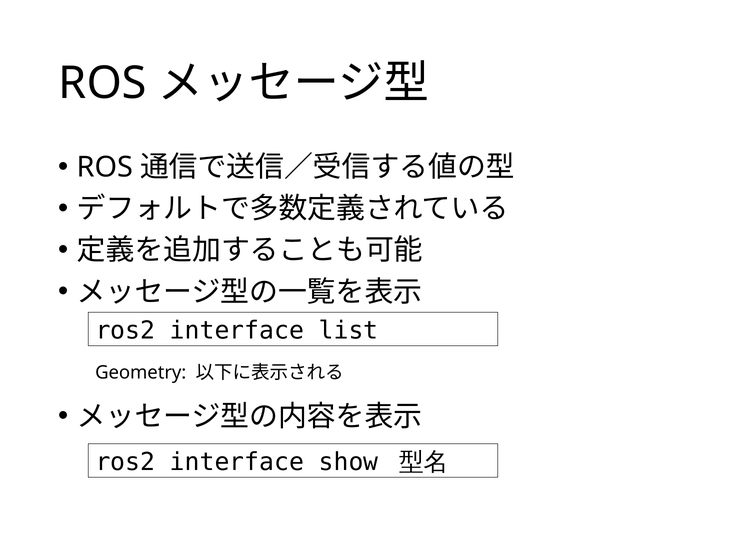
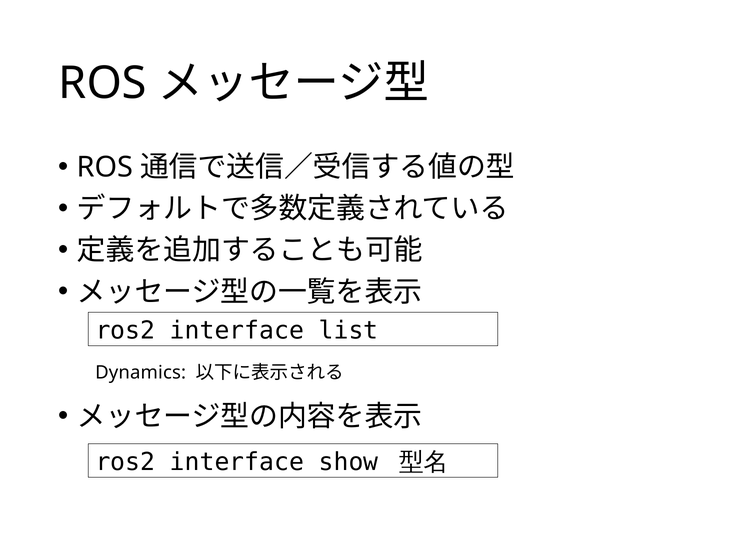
Geometry: Geometry -> Dynamics (141, 372)
